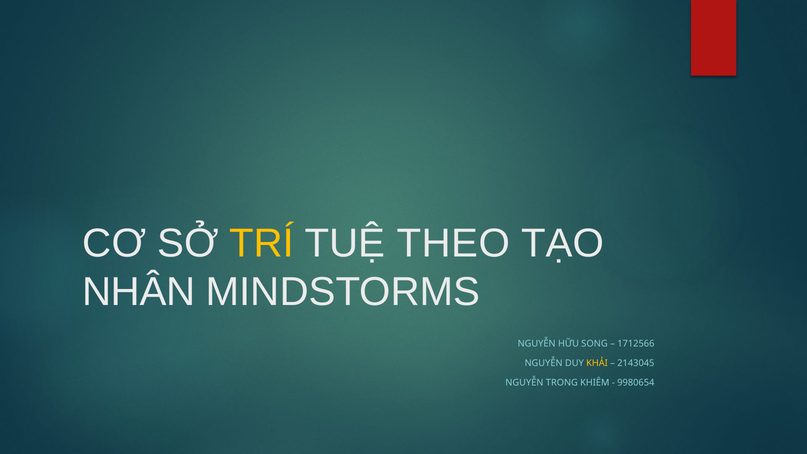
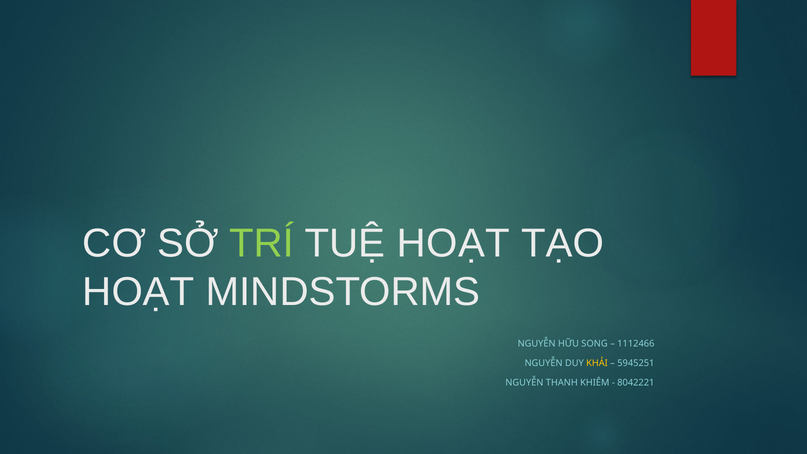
TRÍ colour: yellow -> light green (262, 243)
TUỆ THEO: THEO -> HOẠT (453, 243)
NHÂN: NHÂN -> HOẠT (138, 292)
1712566: 1712566 -> 1112466 (636, 344)
2143045: 2143045 -> 5945251 (636, 363)
TRONG: TRONG -> THANH (562, 383)
9980654: 9980654 -> 8042221 (636, 383)
